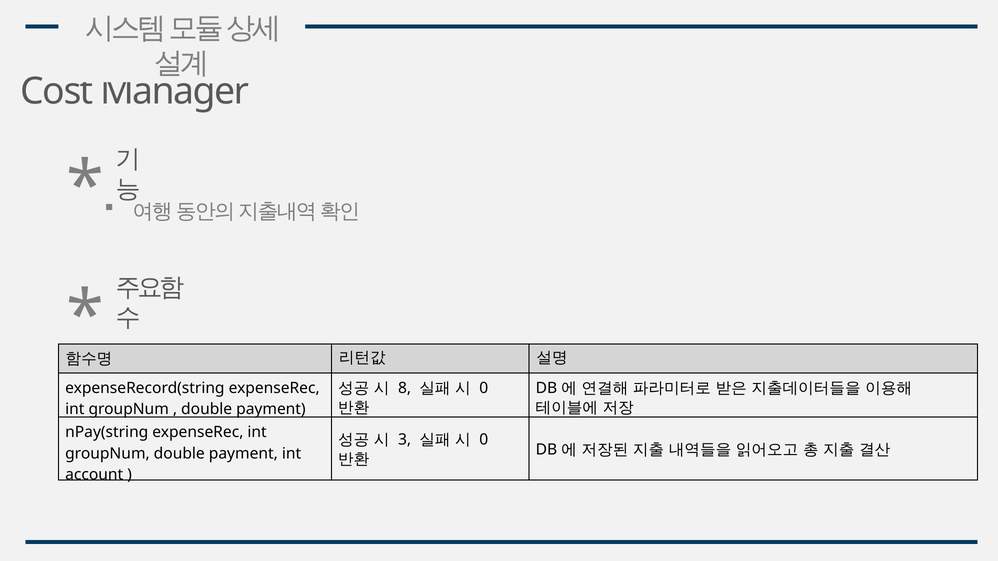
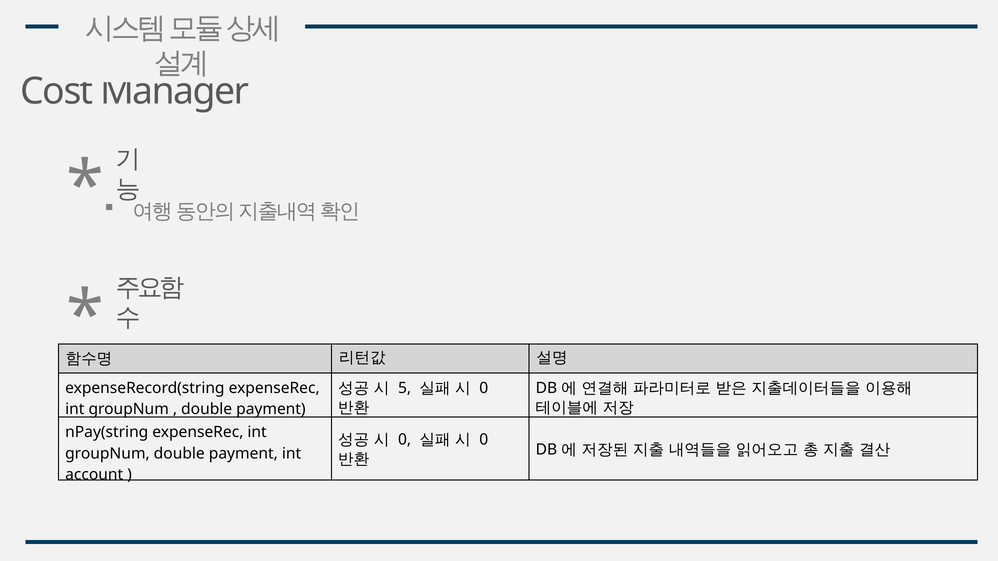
8: 8 -> 5 (405, 388)
3: 3 -> 0 (405, 440)
